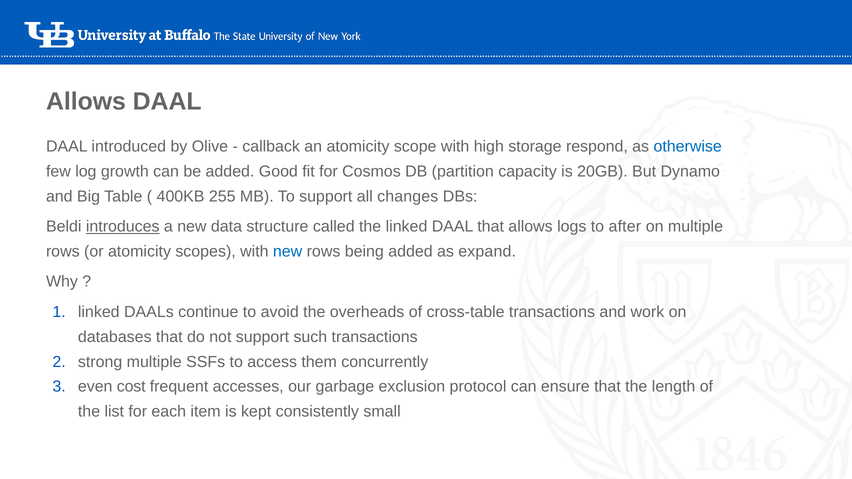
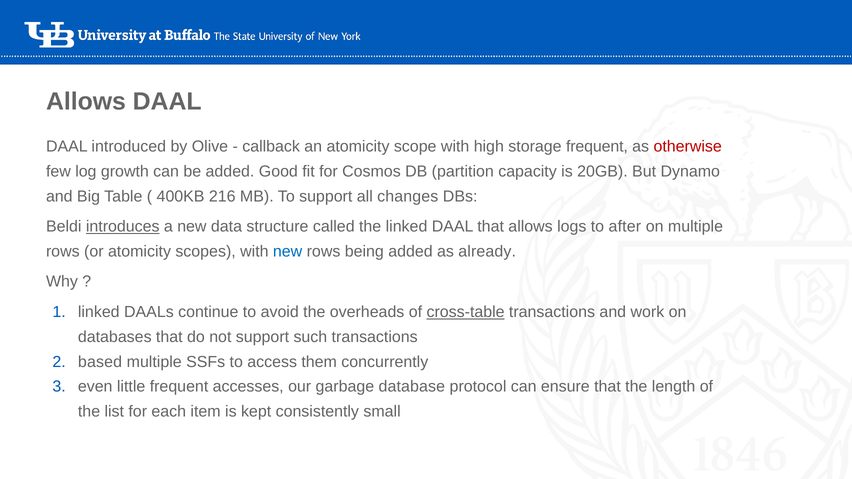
storage respond: respond -> frequent (597, 147)
otherwise colour: blue -> red (688, 147)
255: 255 -> 216 (222, 196)
expand: expand -> already (487, 252)
cross-table underline: none -> present (466, 312)
strong: strong -> based (100, 362)
cost: cost -> little (131, 387)
exclusion: exclusion -> database (412, 387)
